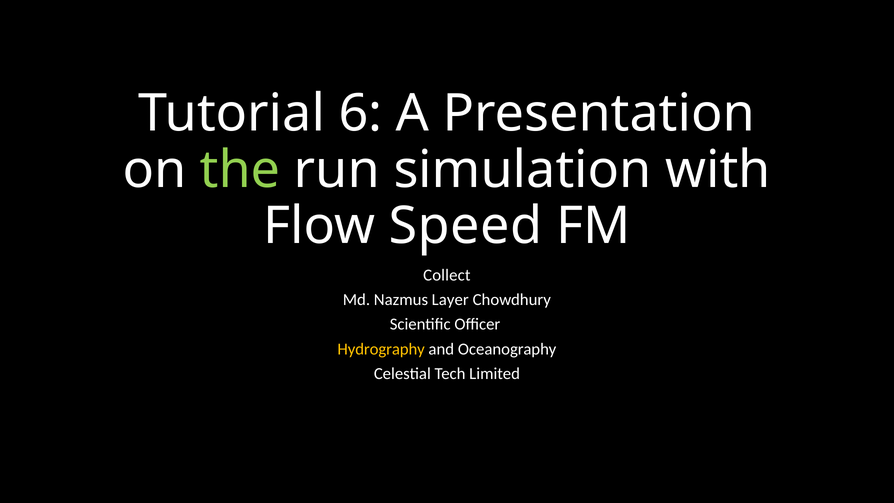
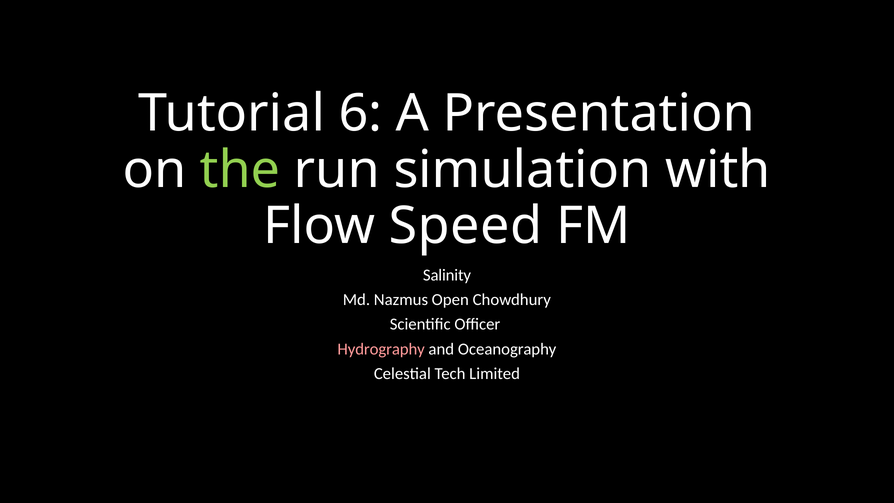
Collect: Collect -> Salinity (447, 275)
Layer: Layer -> Open (450, 300)
Hydrography colour: yellow -> pink (381, 349)
